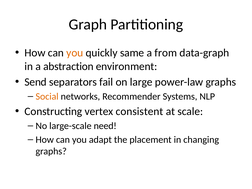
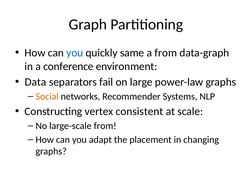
you colour: orange -> blue (75, 53)
abstraction: abstraction -> conference (68, 66)
Send: Send -> Data (35, 82)
large-scale need: need -> from (105, 126)
